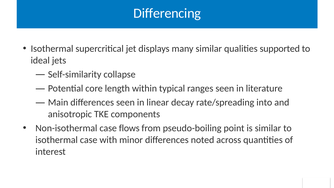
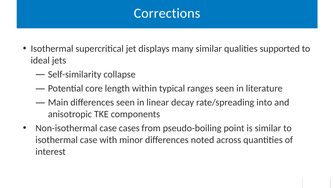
Differencing: Differencing -> Corrections (167, 13)
flows: flows -> cases (129, 128)
